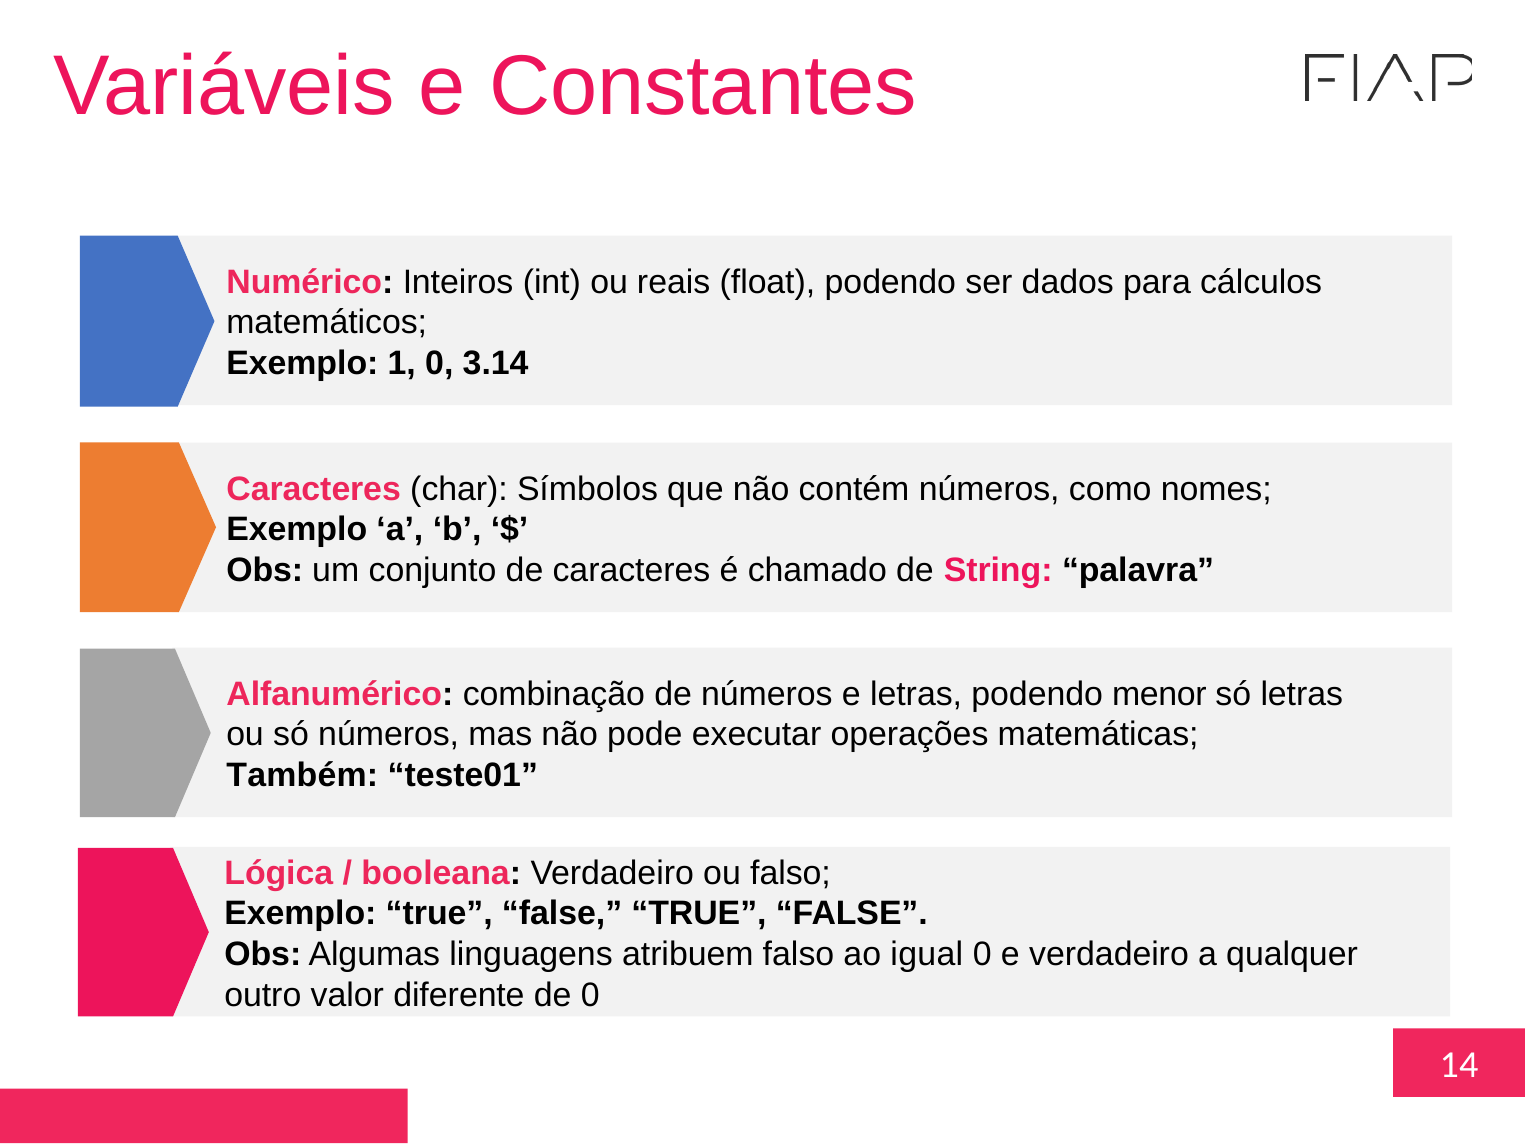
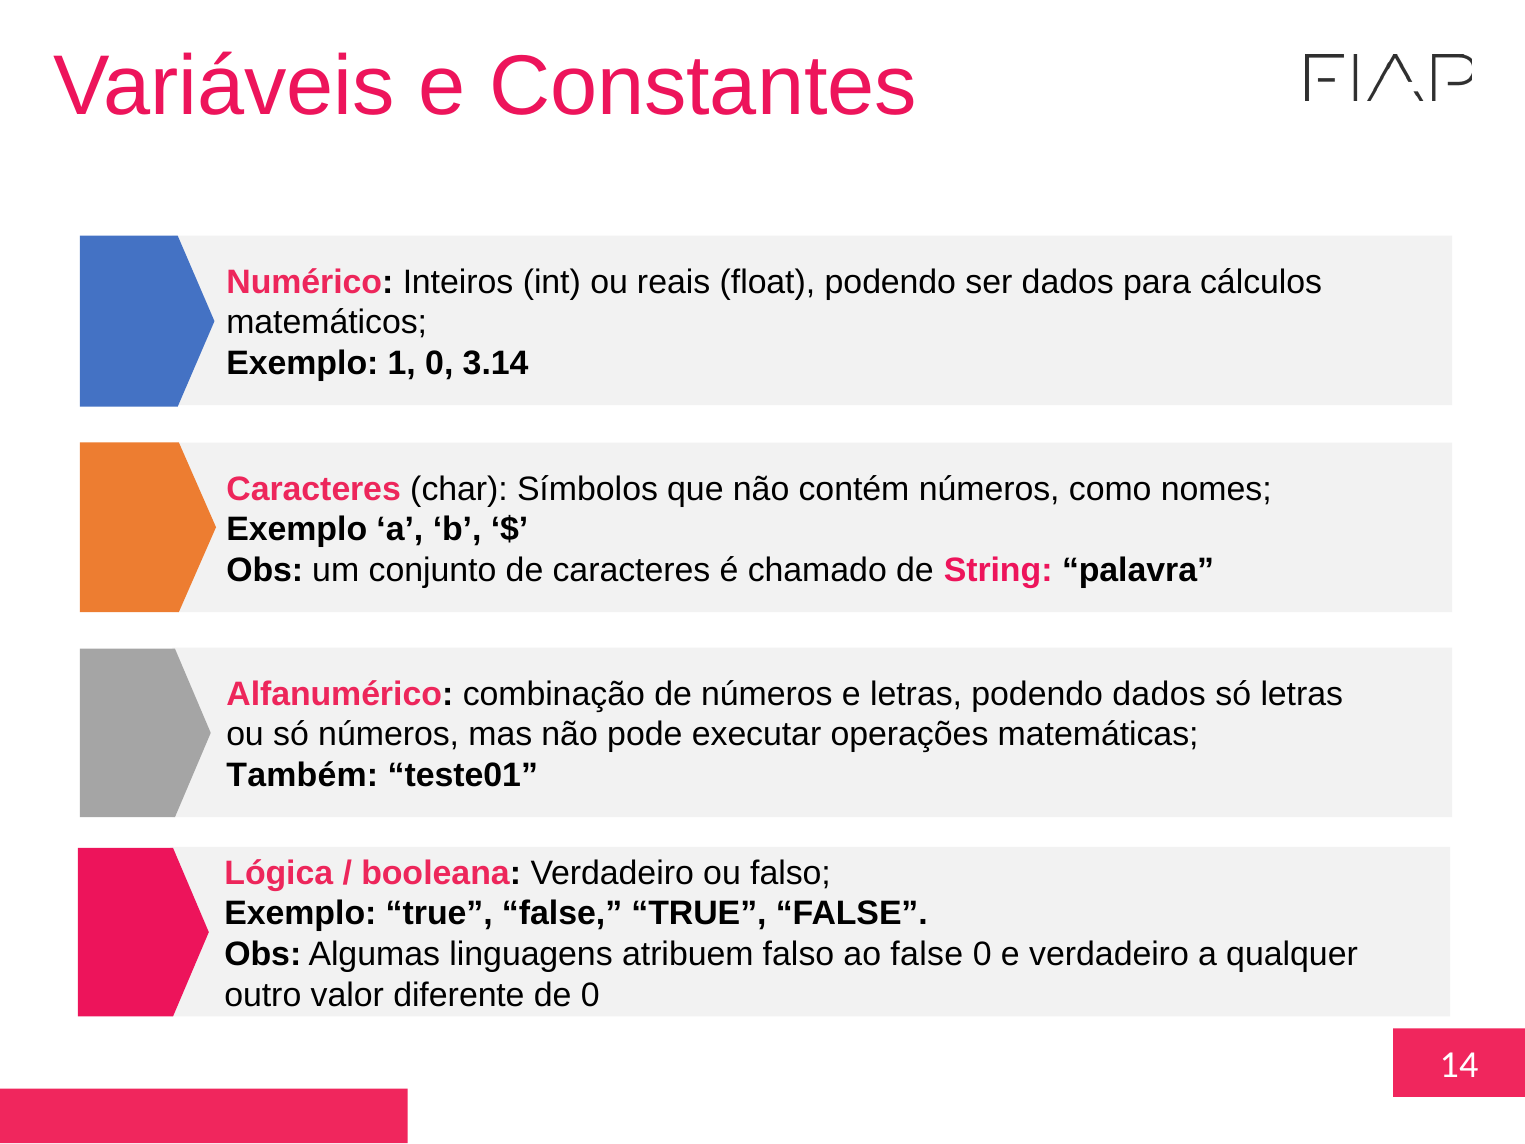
podendo menor: menor -> dados (1159, 694)
ao igual: igual -> false (927, 954)
